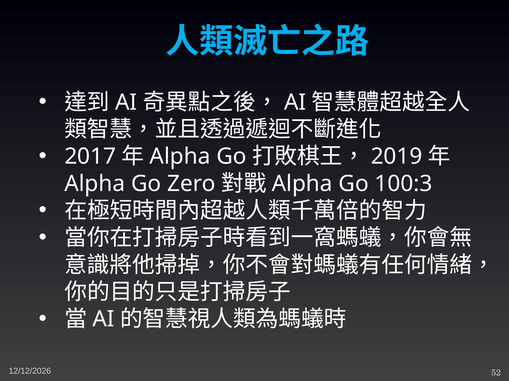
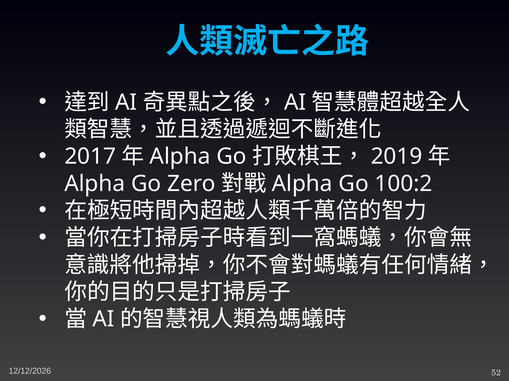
100:3: 100:3 -> 100:2 (404, 184)
